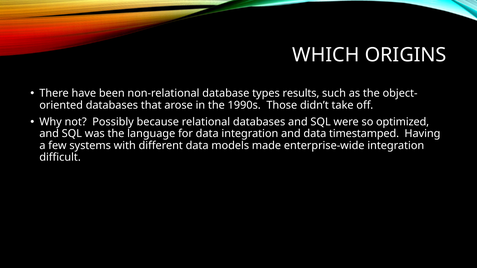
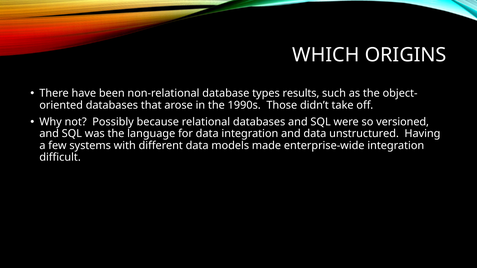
optimized: optimized -> versioned (403, 122)
timestamped: timestamped -> unstructured (364, 134)
